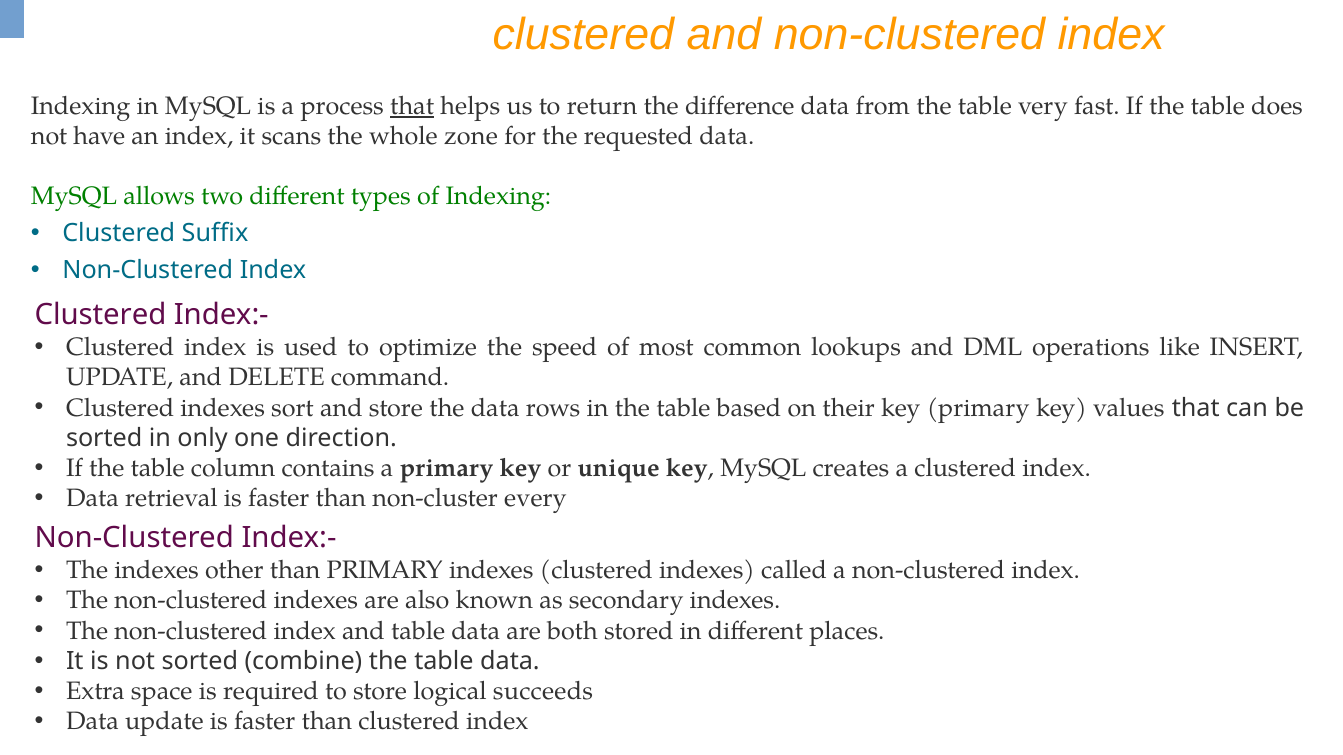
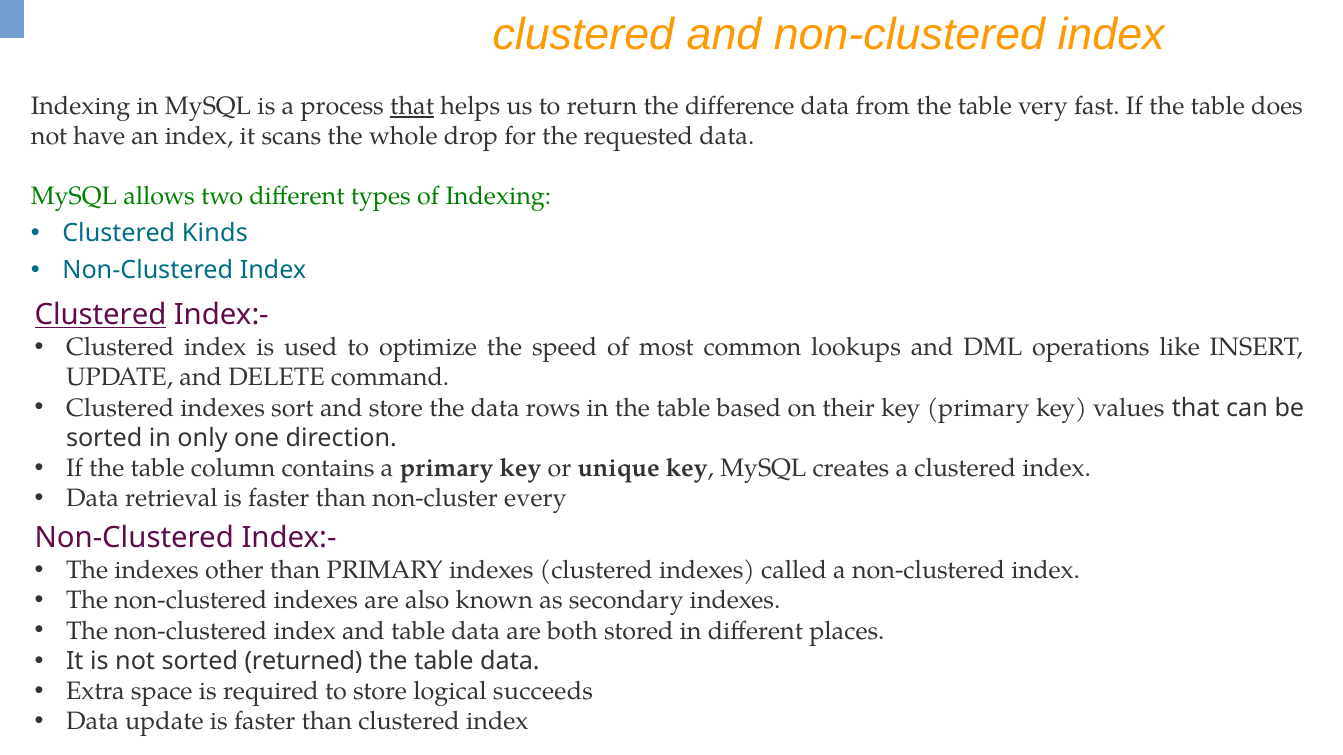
zone: zone -> drop (471, 136)
Suffix: Suffix -> Kinds (215, 234)
Clustered underline: none -> present (100, 315)
combine: combine -> returned (304, 661)
